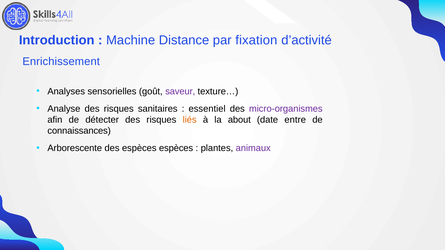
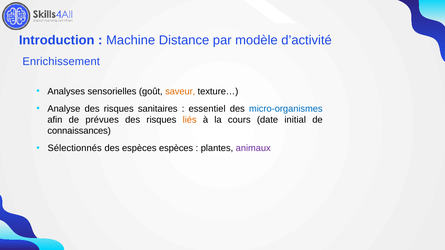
fixation: fixation -> modèle (256, 40)
saveur colour: purple -> orange (180, 91)
micro-organismes colour: purple -> blue (286, 109)
détecter: détecter -> prévues (102, 120)
about: about -> cours (239, 120)
entre: entre -> initial (295, 120)
Arborescente: Arborescente -> Sélectionnés (75, 148)
